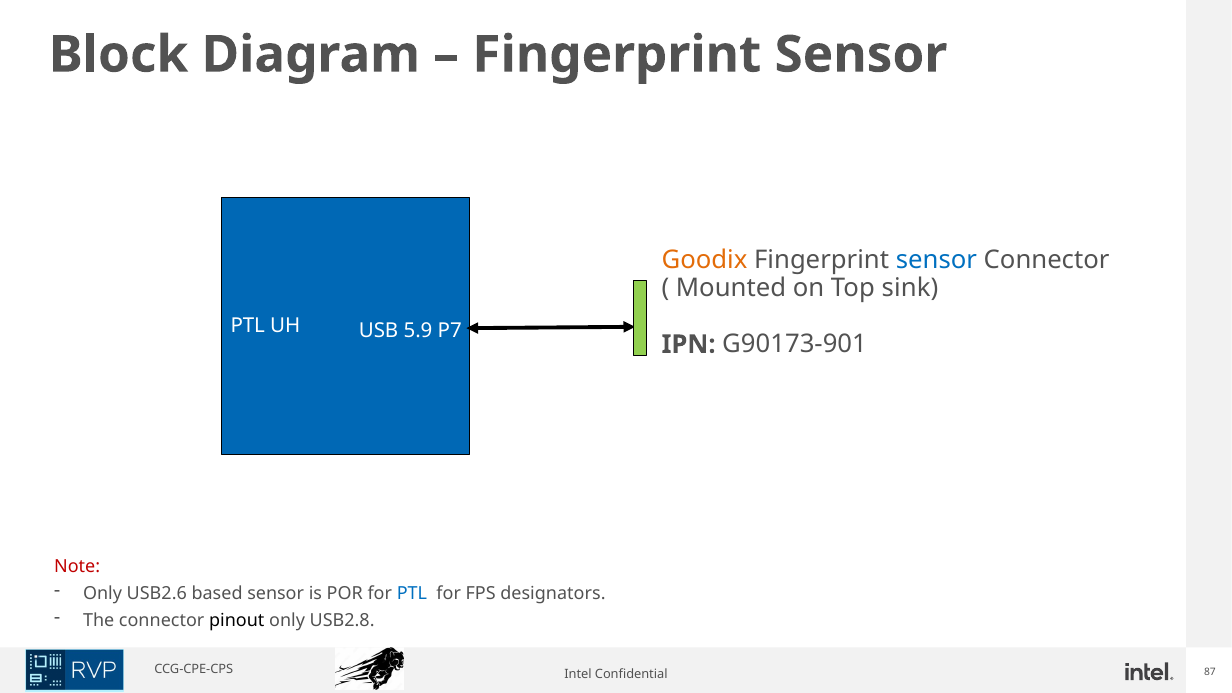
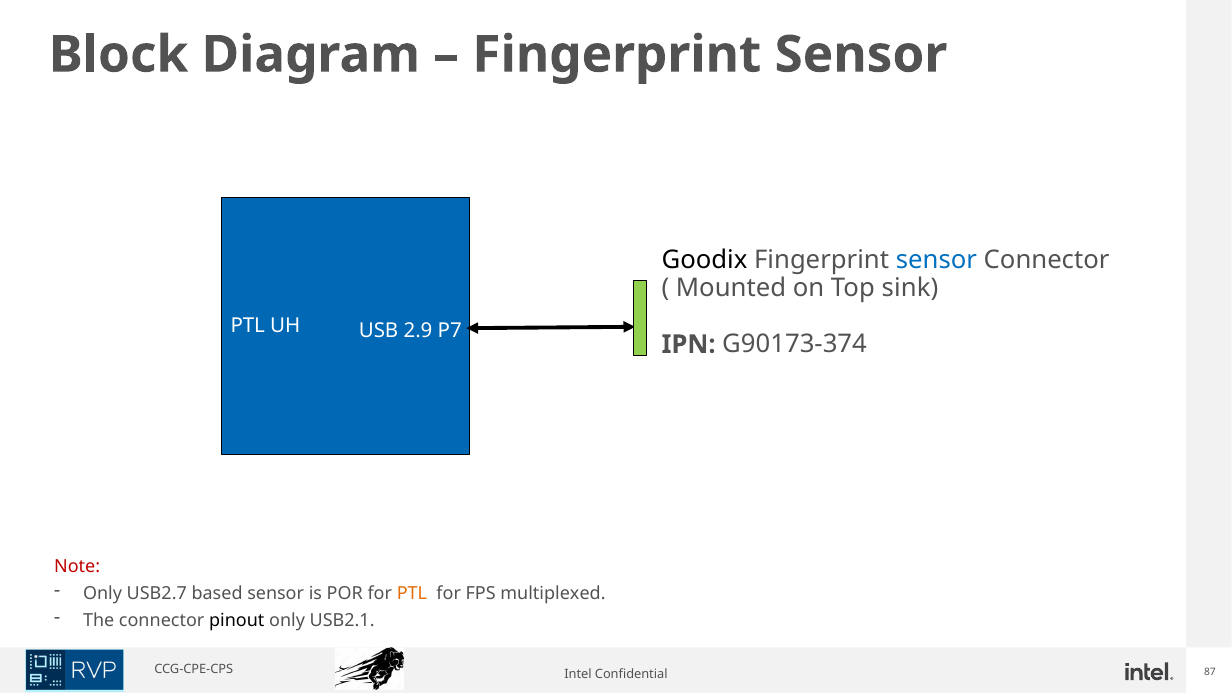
Goodix colour: orange -> black (704, 260)
5.9: 5.9 -> 2.9 (418, 331)
G90173-901: G90173-901 -> G90173-374 (795, 344)
USB2.6: USB2.6 -> USB2.7 (157, 594)
PTL colour: blue -> orange (412, 594)
designators: designators -> multiplexed (553, 594)
USB2.8: USB2.8 -> USB2.1 (342, 621)
